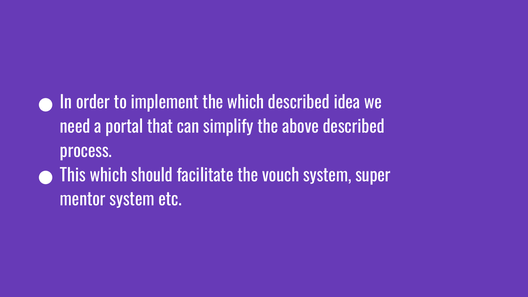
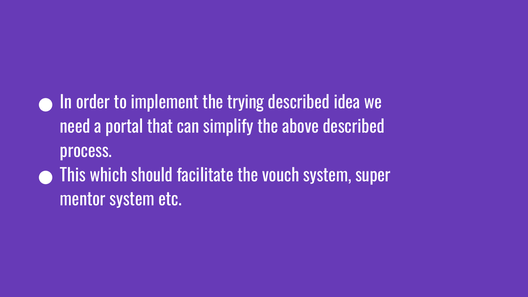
the which: which -> trying (246, 103)
